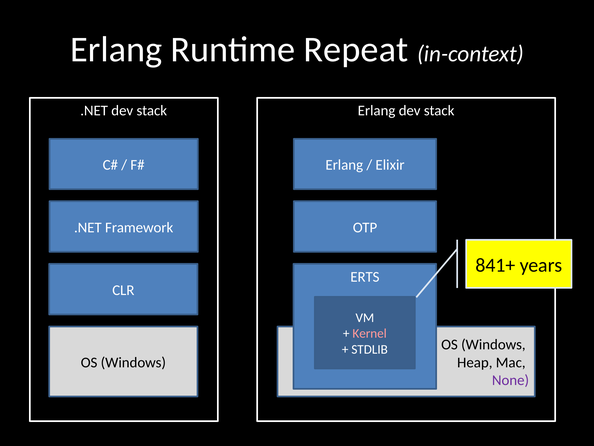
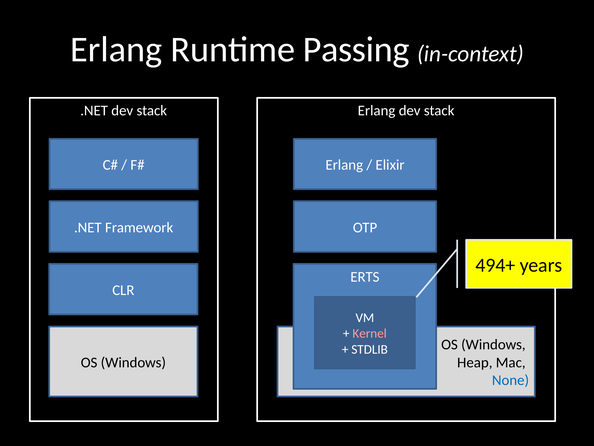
Repeat: Repeat -> Passing (356, 50)
841+: 841+ -> 494+ (495, 265)
None colour: purple -> blue (511, 380)
